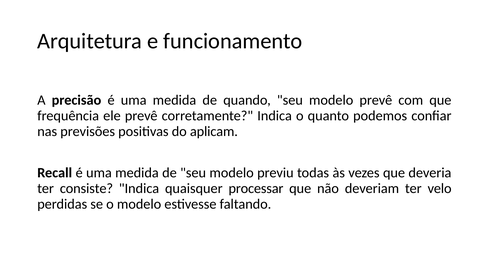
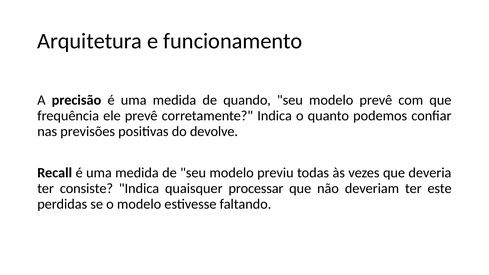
aplicam: aplicam -> devolve (214, 131)
velo: velo -> este (440, 189)
